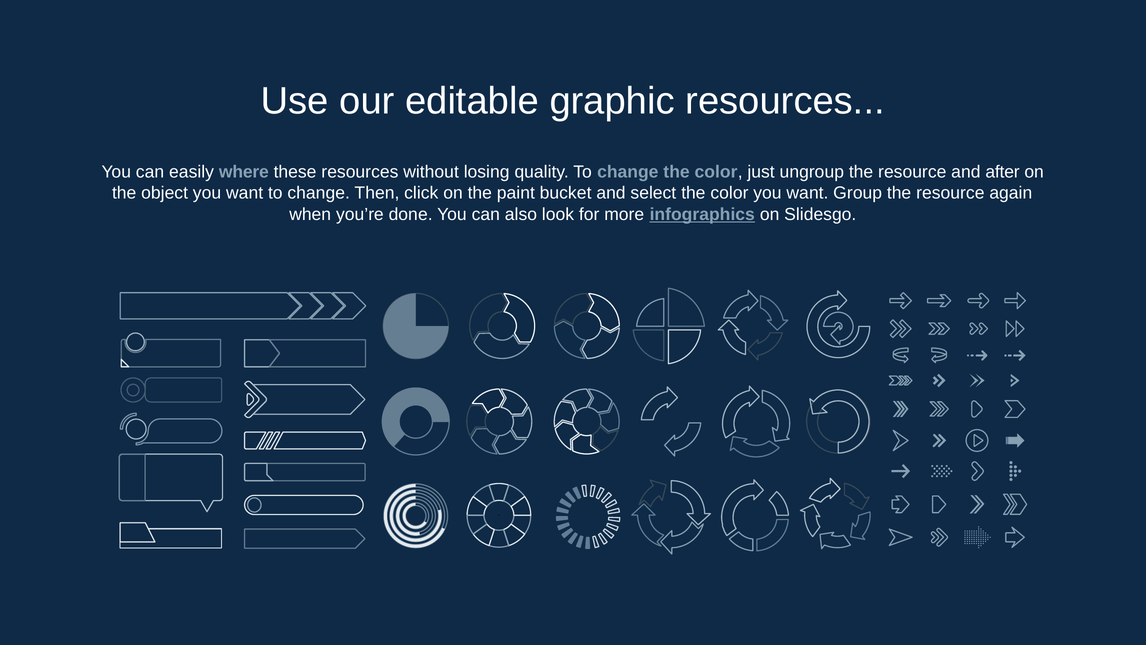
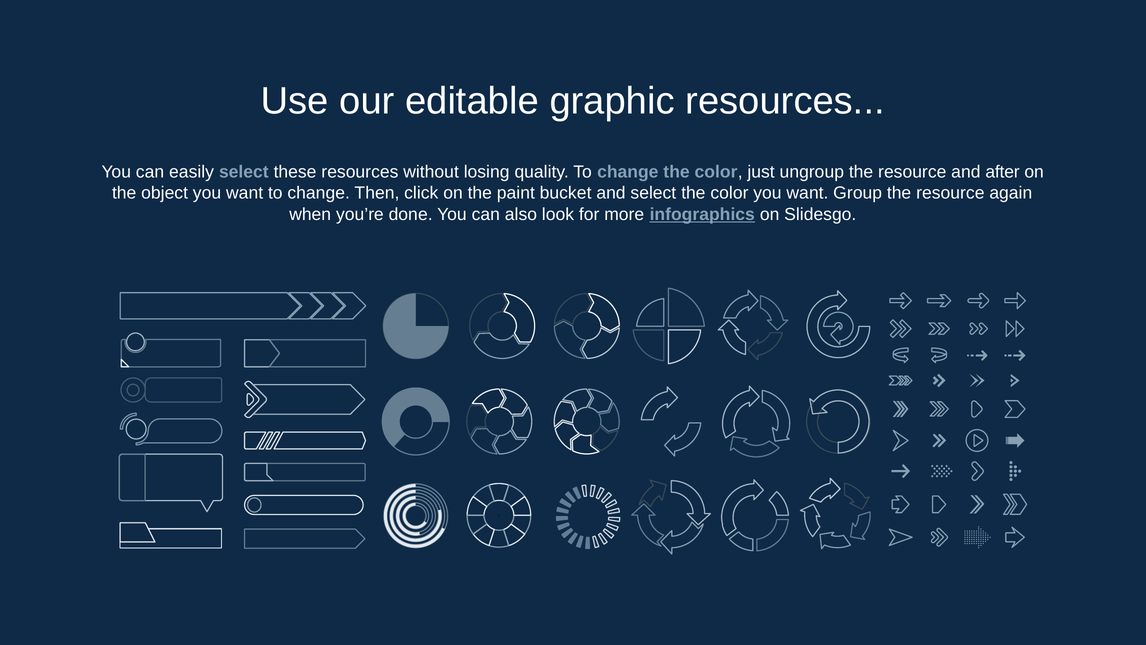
easily where: where -> select (244, 172)
